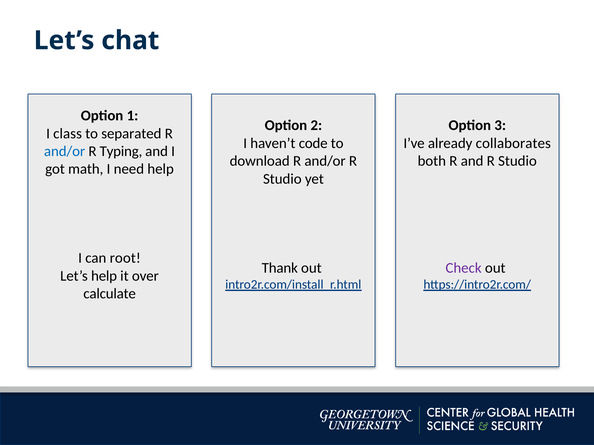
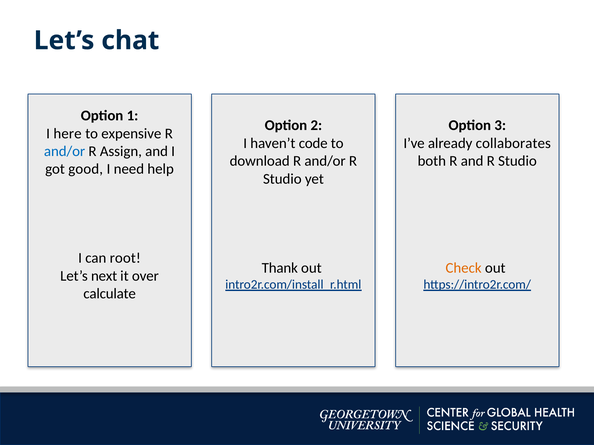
class: class -> here (68, 134)
separated: separated -> expensive (131, 134)
Typing: Typing -> Assign (121, 151)
math: math -> good (86, 169)
Check colour: purple -> orange (464, 268)
Let’s help: help -> next (104, 276)
